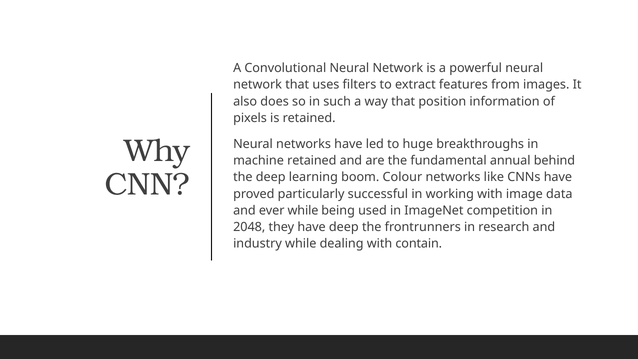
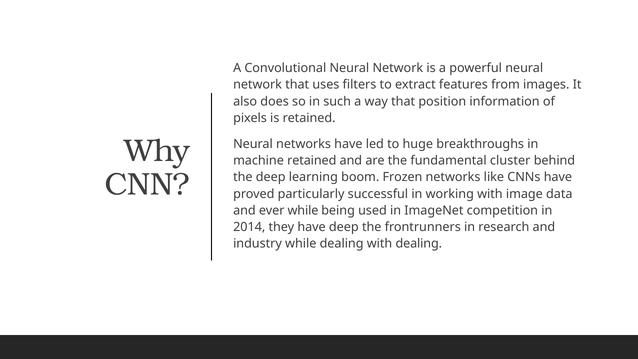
annual: annual -> cluster (510, 161)
Colour: Colour -> Frozen (402, 177)
2048: 2048 -> 2014 (249, 227)
with contain: contain -> dealing (419, 244)
